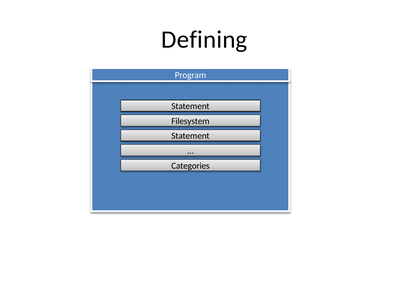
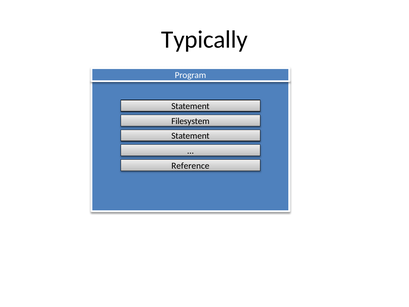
Defining: Defining -> Typically (205, 40)
Categories: Categories -> Reference (190, 166)
